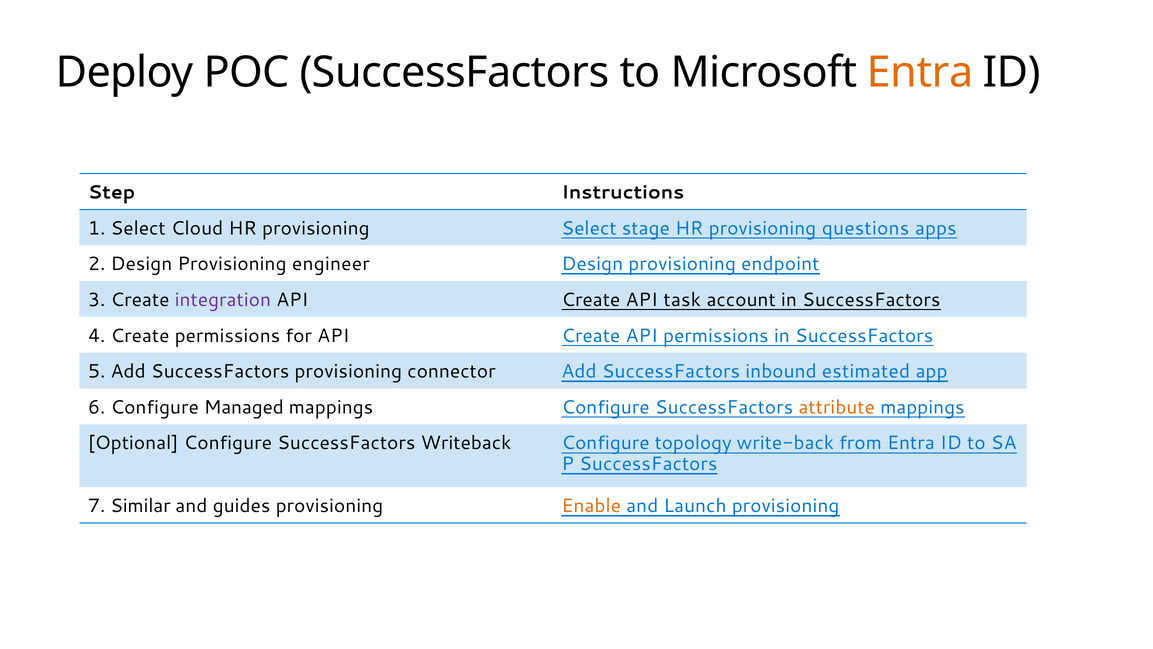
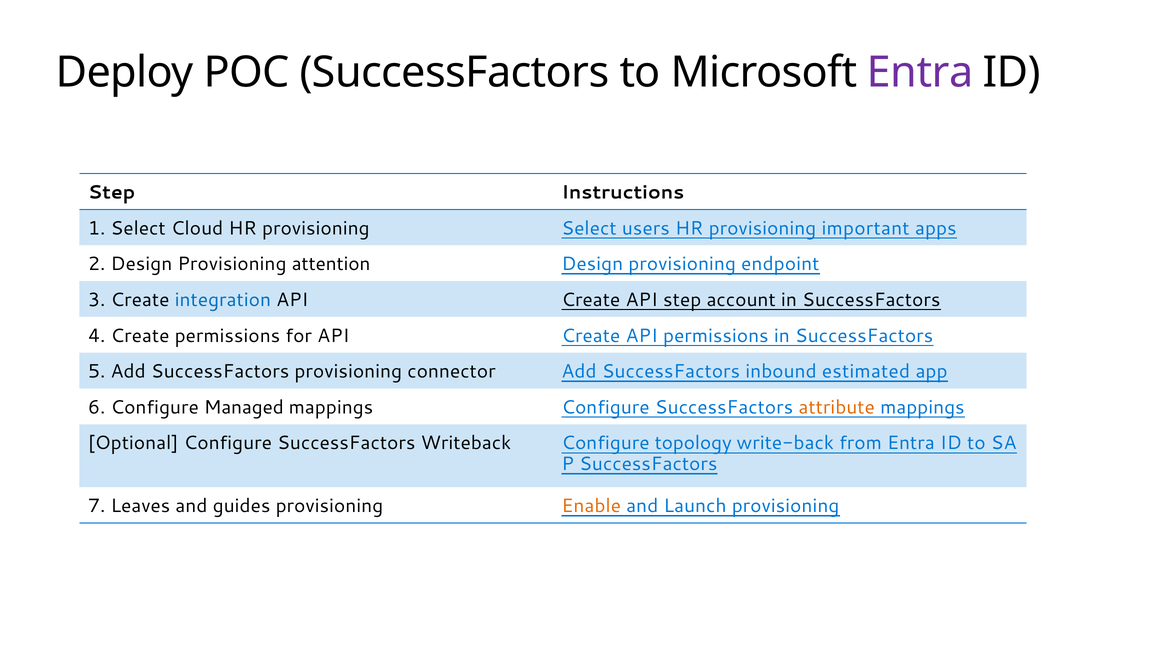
Entra colour: orange -> purple (920, 72)
stage: stage -> users (646, 228)
questions: questions -> important (866, 228)
engineer: engineer -> attention (331, 264)
integration colour: purple -> blue (223, 300)
API task: task -> step (682, 300)
Similar: Similar -> Leaves (140, 506)
